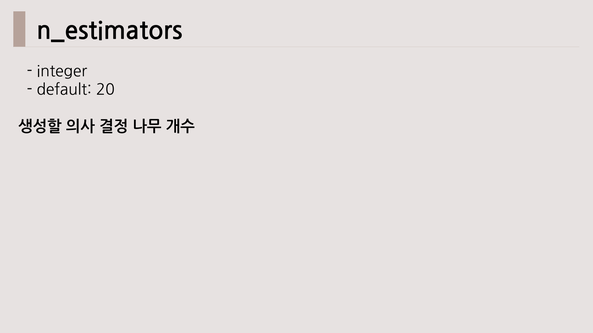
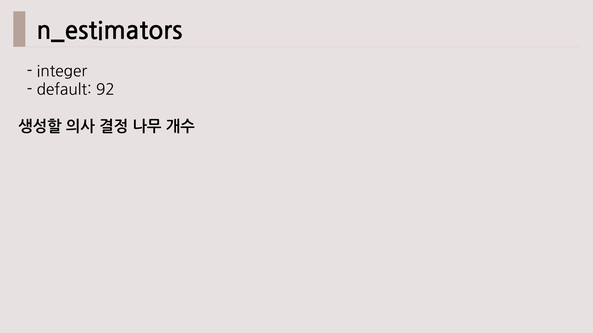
20: 20 -> 92 (105, 90)
